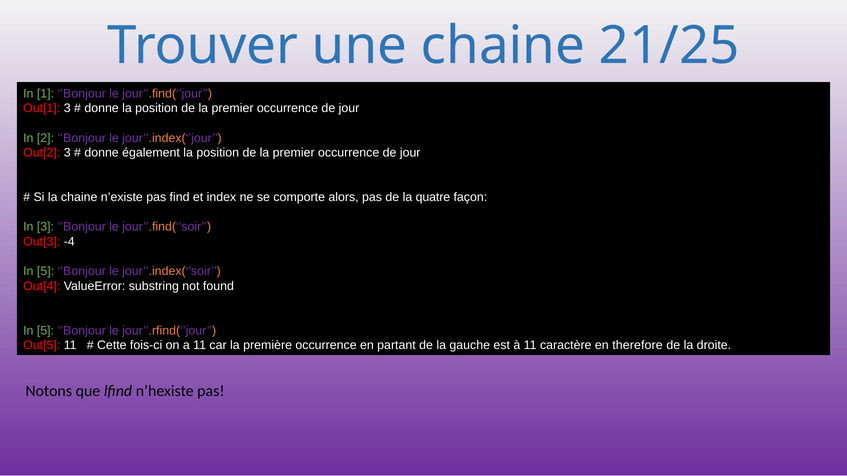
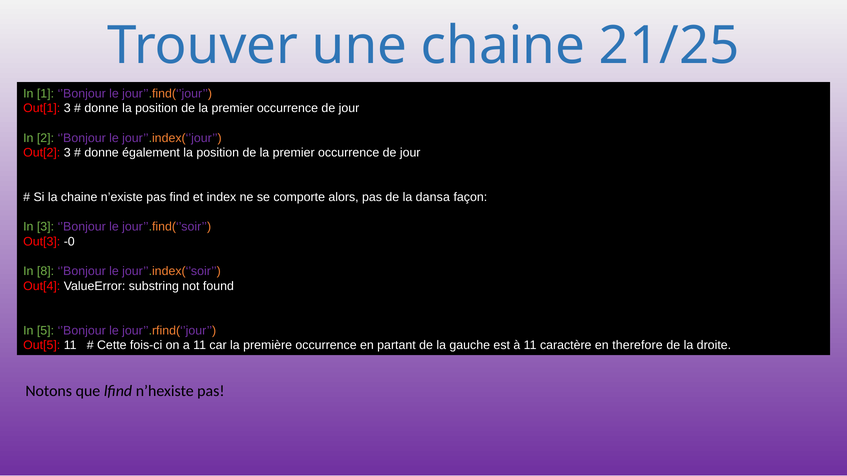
quatre: quatre -> dansa (433, 197)
-4: -4 -> -0 (69, 242)
5: 5 -> 8 (46, 272)
